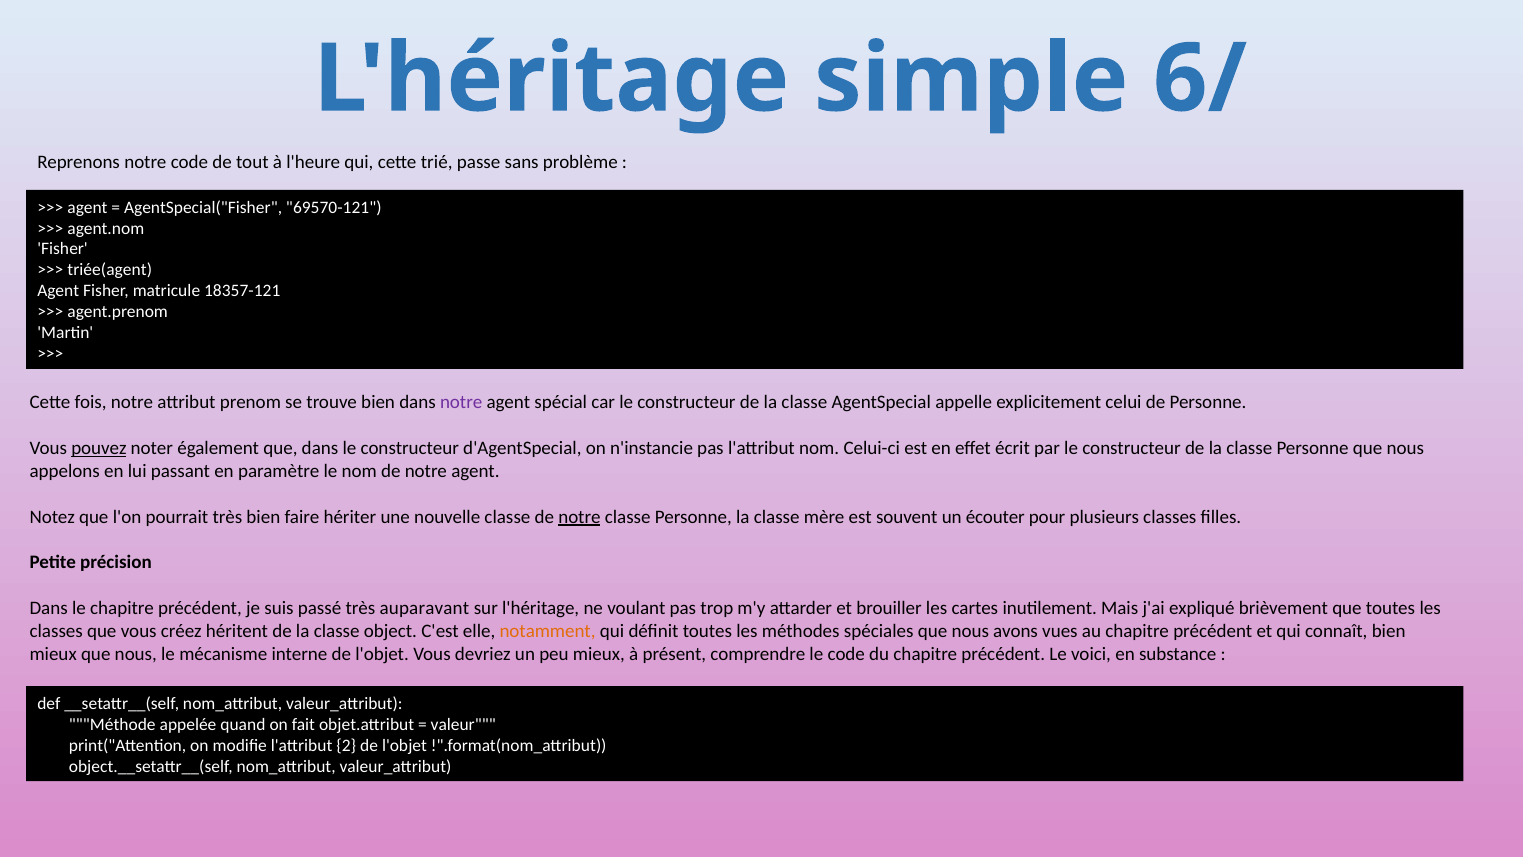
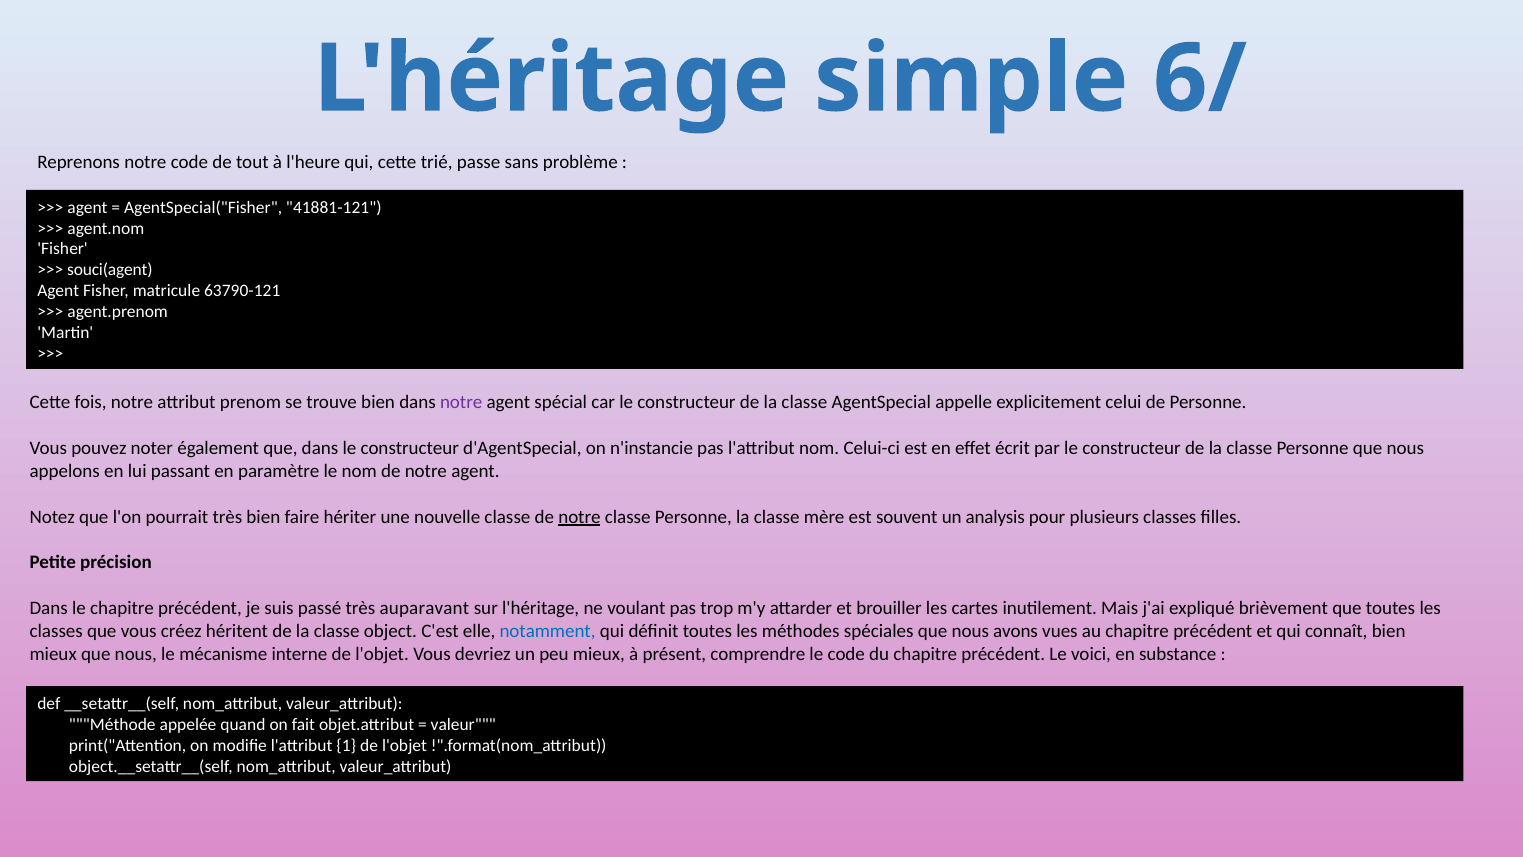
69570-121: 69570-121 -> 41881-121 (334, 207)
triée(agent: triée(agent -> souci(agent (110, 270)
18357-121: 18357-121 -> 63790-121 (242, 291)
pouvez underline: present -> none (99, 448)
écouter: écouter -> analysis (995, 517)
notamment colour: orange -> blue (548, 631)
2: 2 -> 1 (346, 745)
